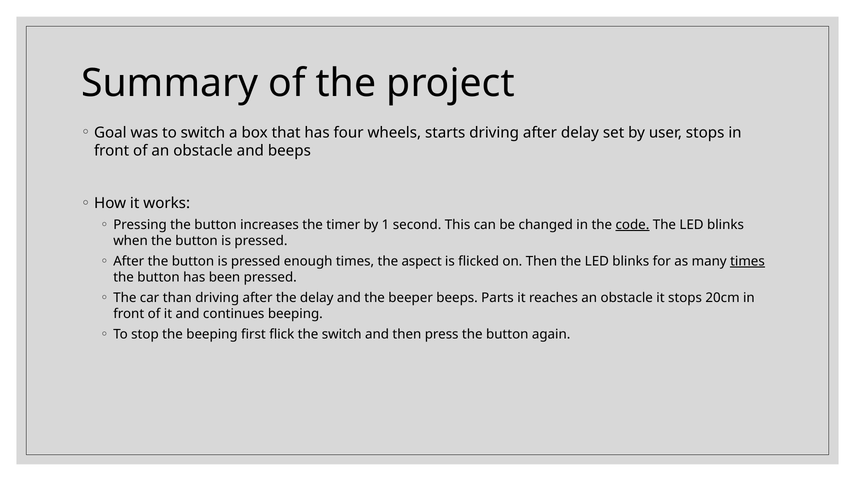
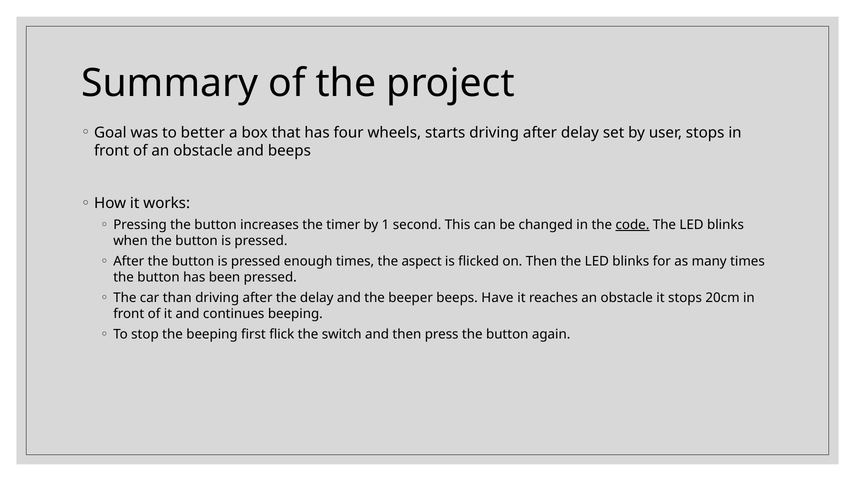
to switch: switch -> better (203, 133)
times underline: present -> none (747, 261)
Parts: Parts -> Have (497, 298)
